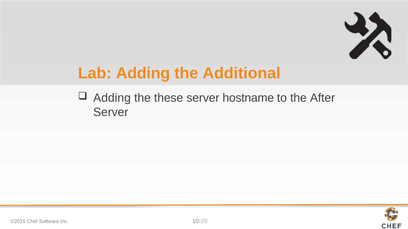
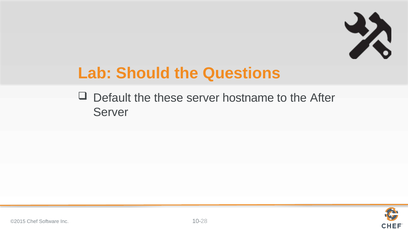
Lab Adding: Adding -> Should (143, 73)
Additional: Additional -> Questions (242, 73)
Adding: Adding -> Default (112, 98)
